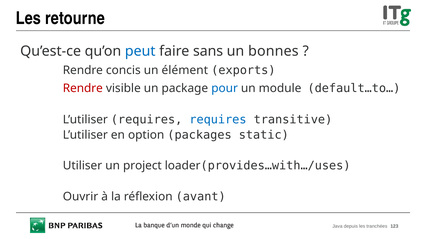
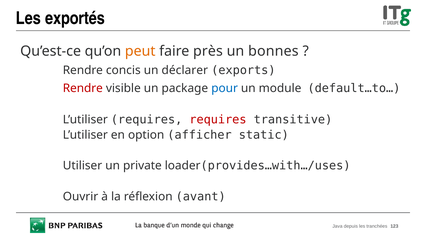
retourne: retourne -> exportés (75, 18)
peut colour: blue -> orange (140, 51)
sans: sans -> près (208, 51)
élément: élément -> déclarer (185, 70)
requires colour: blue -> red (218, 120)
packages: packages -> afficher (200, 135)
project: project -> private (142, 166)
